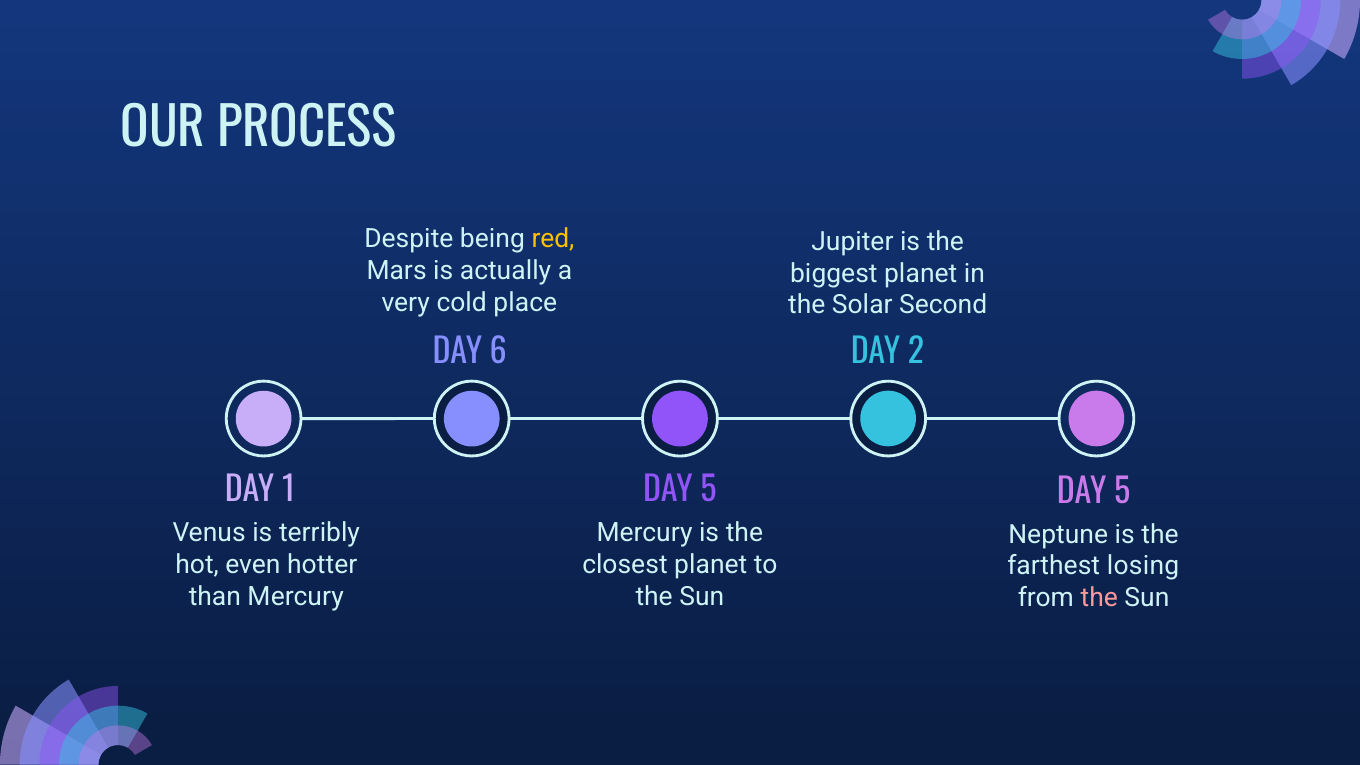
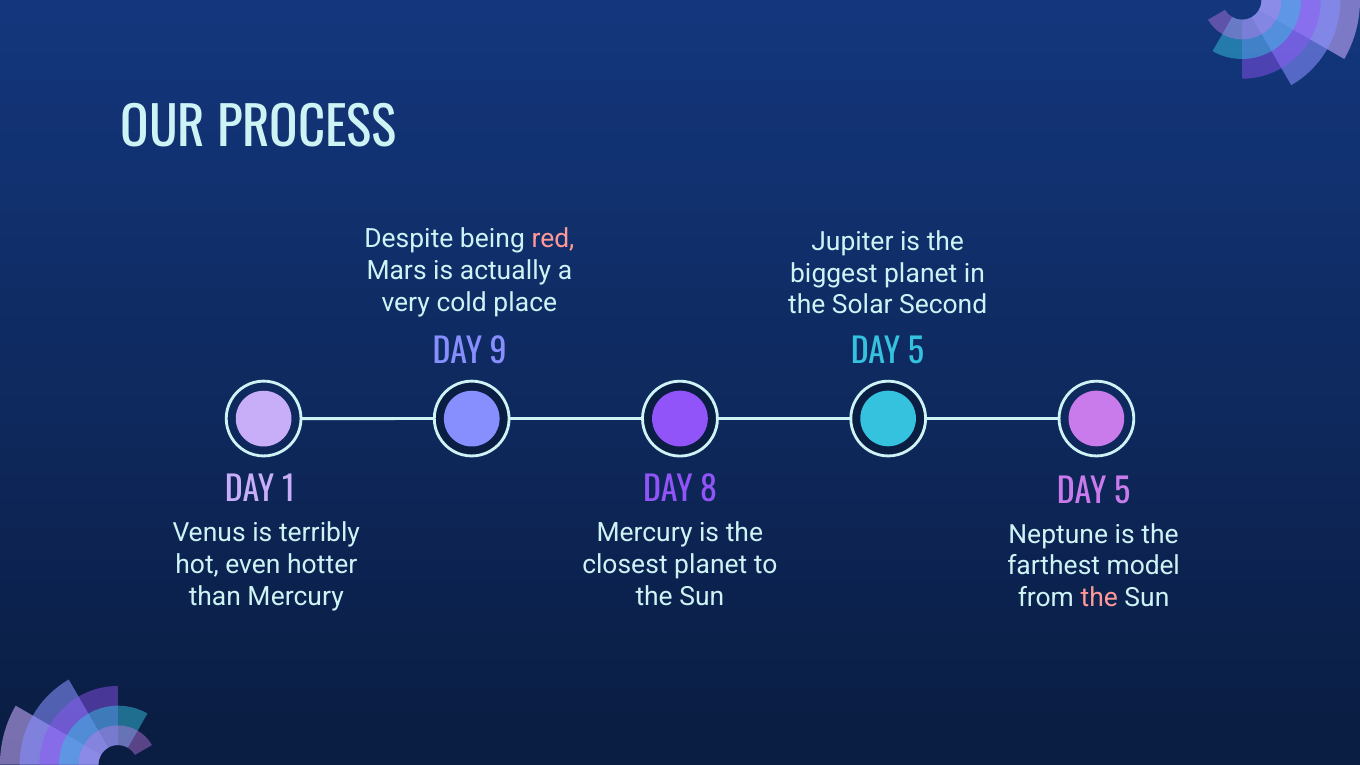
red colour: yellow -> pink (553, 239)
6: 6 -> 9 (498, 352)
2: 2 -> 5 (916, 352)
1 DAY 5: 5 -> 8 (709, 491)
losing: losing -> model (1143, 566)
